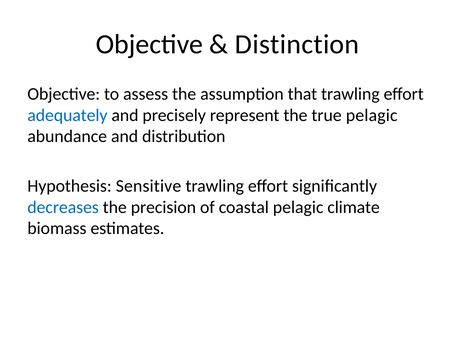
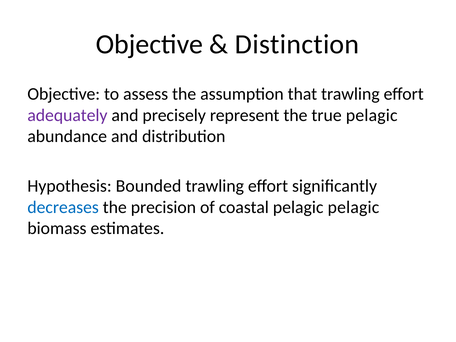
adequately colour: blue -> purple (67, 115)
Sensitive: Sensitive -> Bounded (149, 186)
pelagic climate: climate -> pelagic (353, 207)
